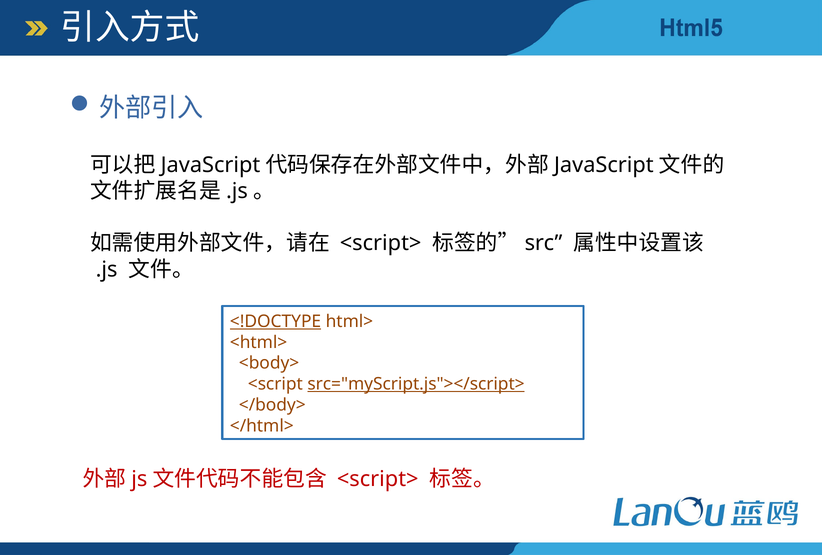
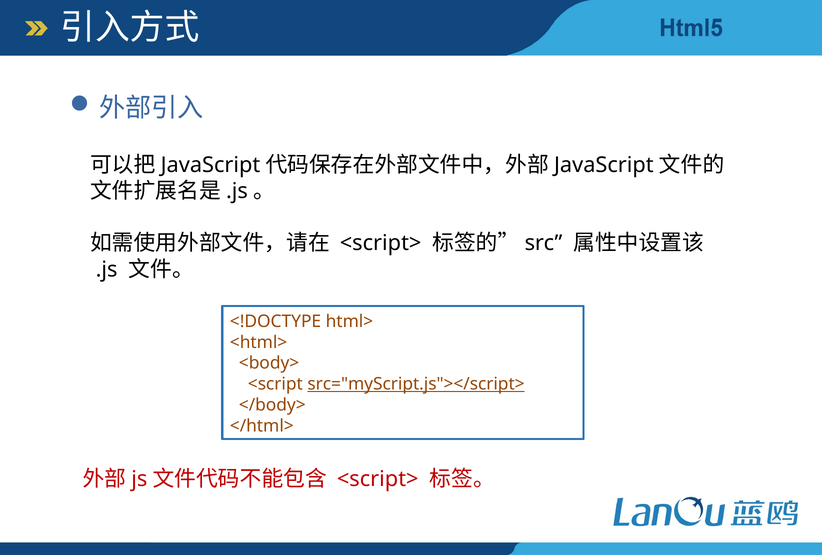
<!DOCTYPE underline: present -> none (276, 321)
